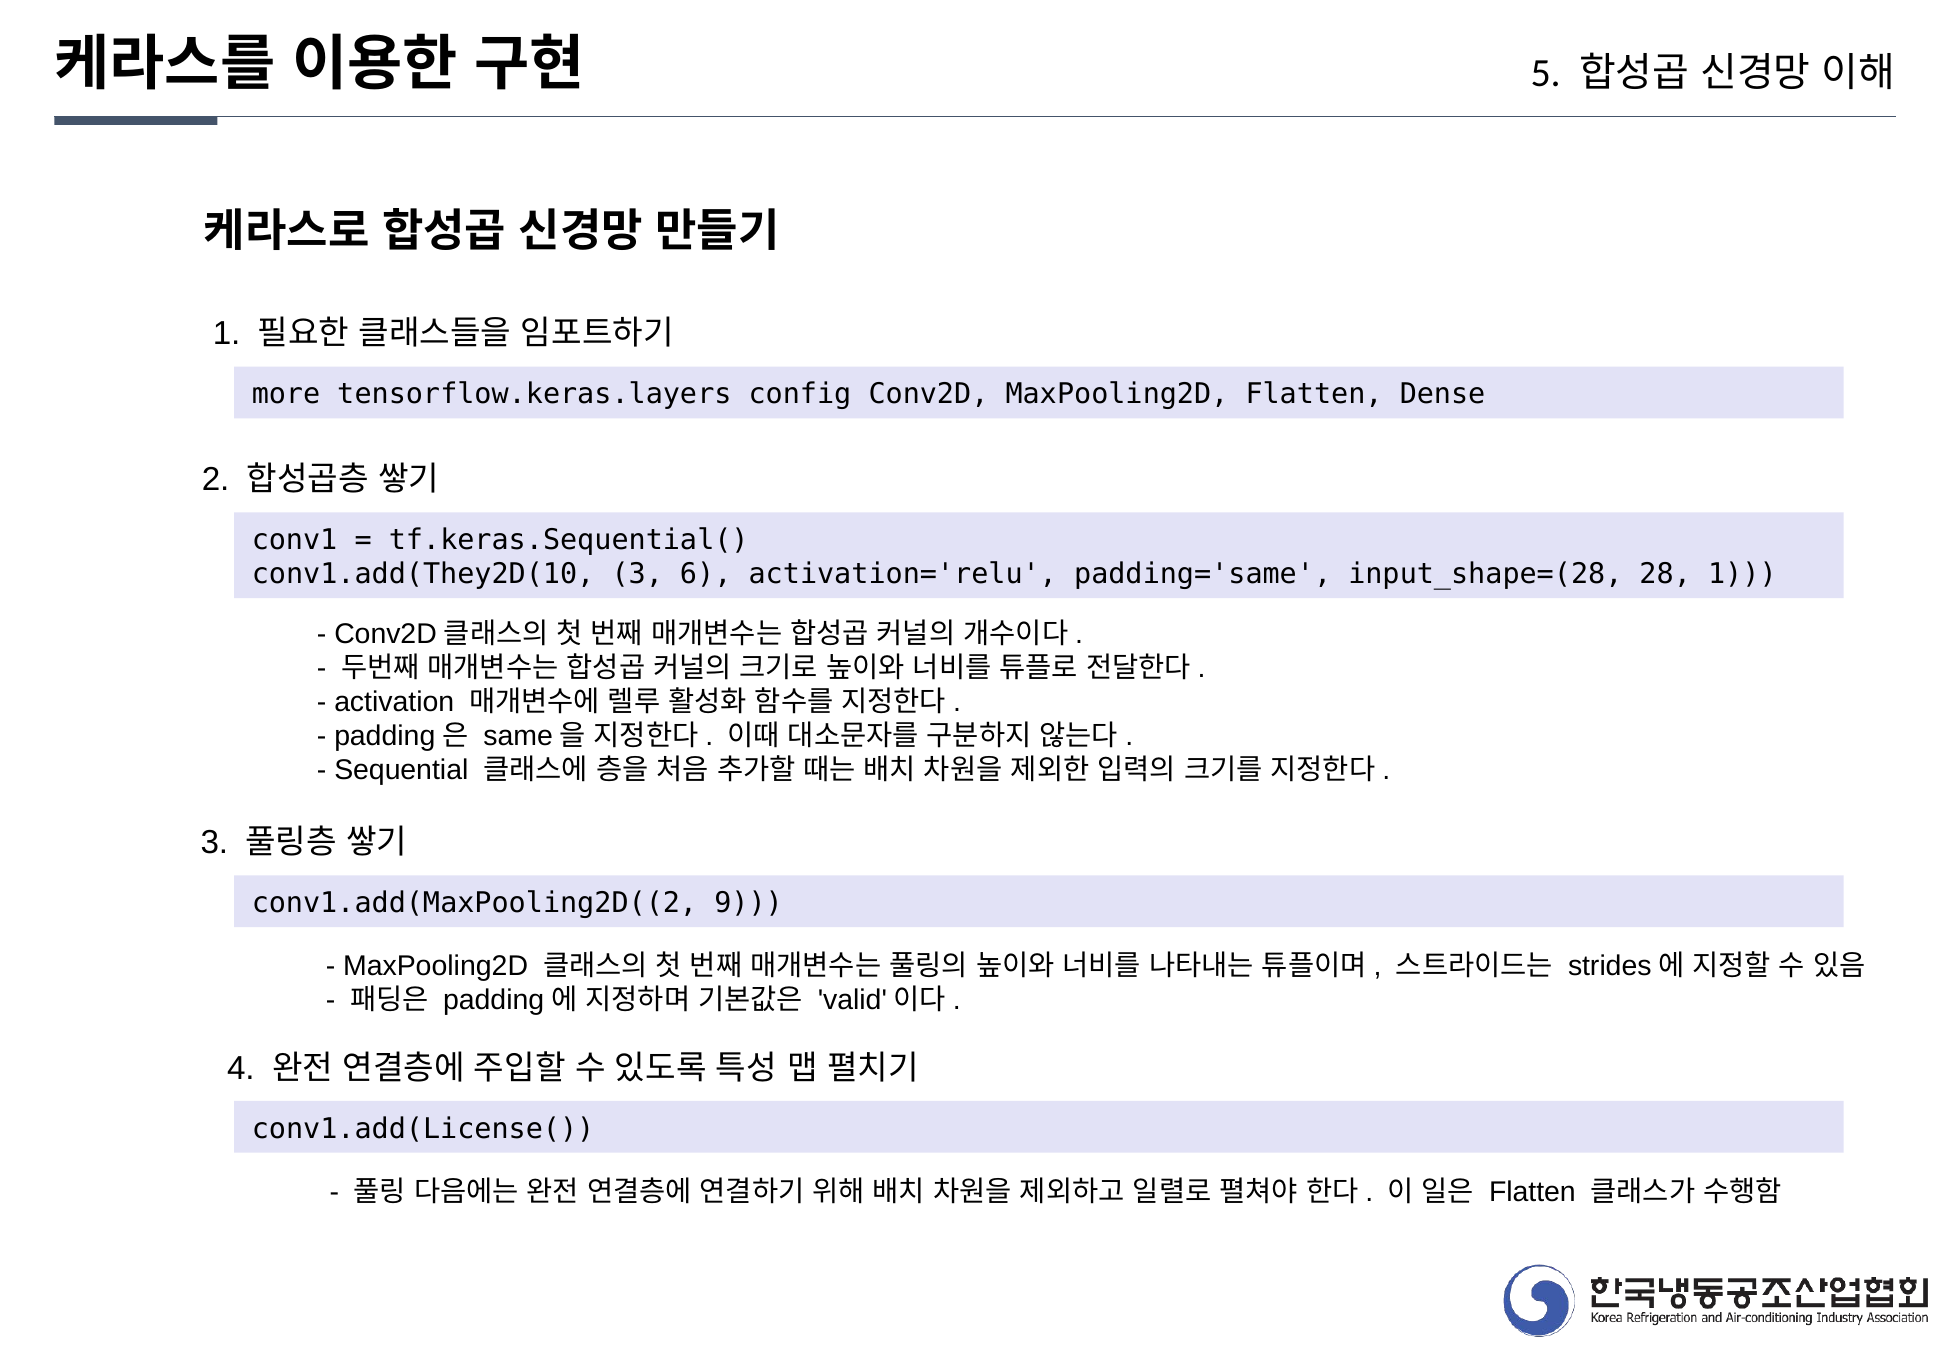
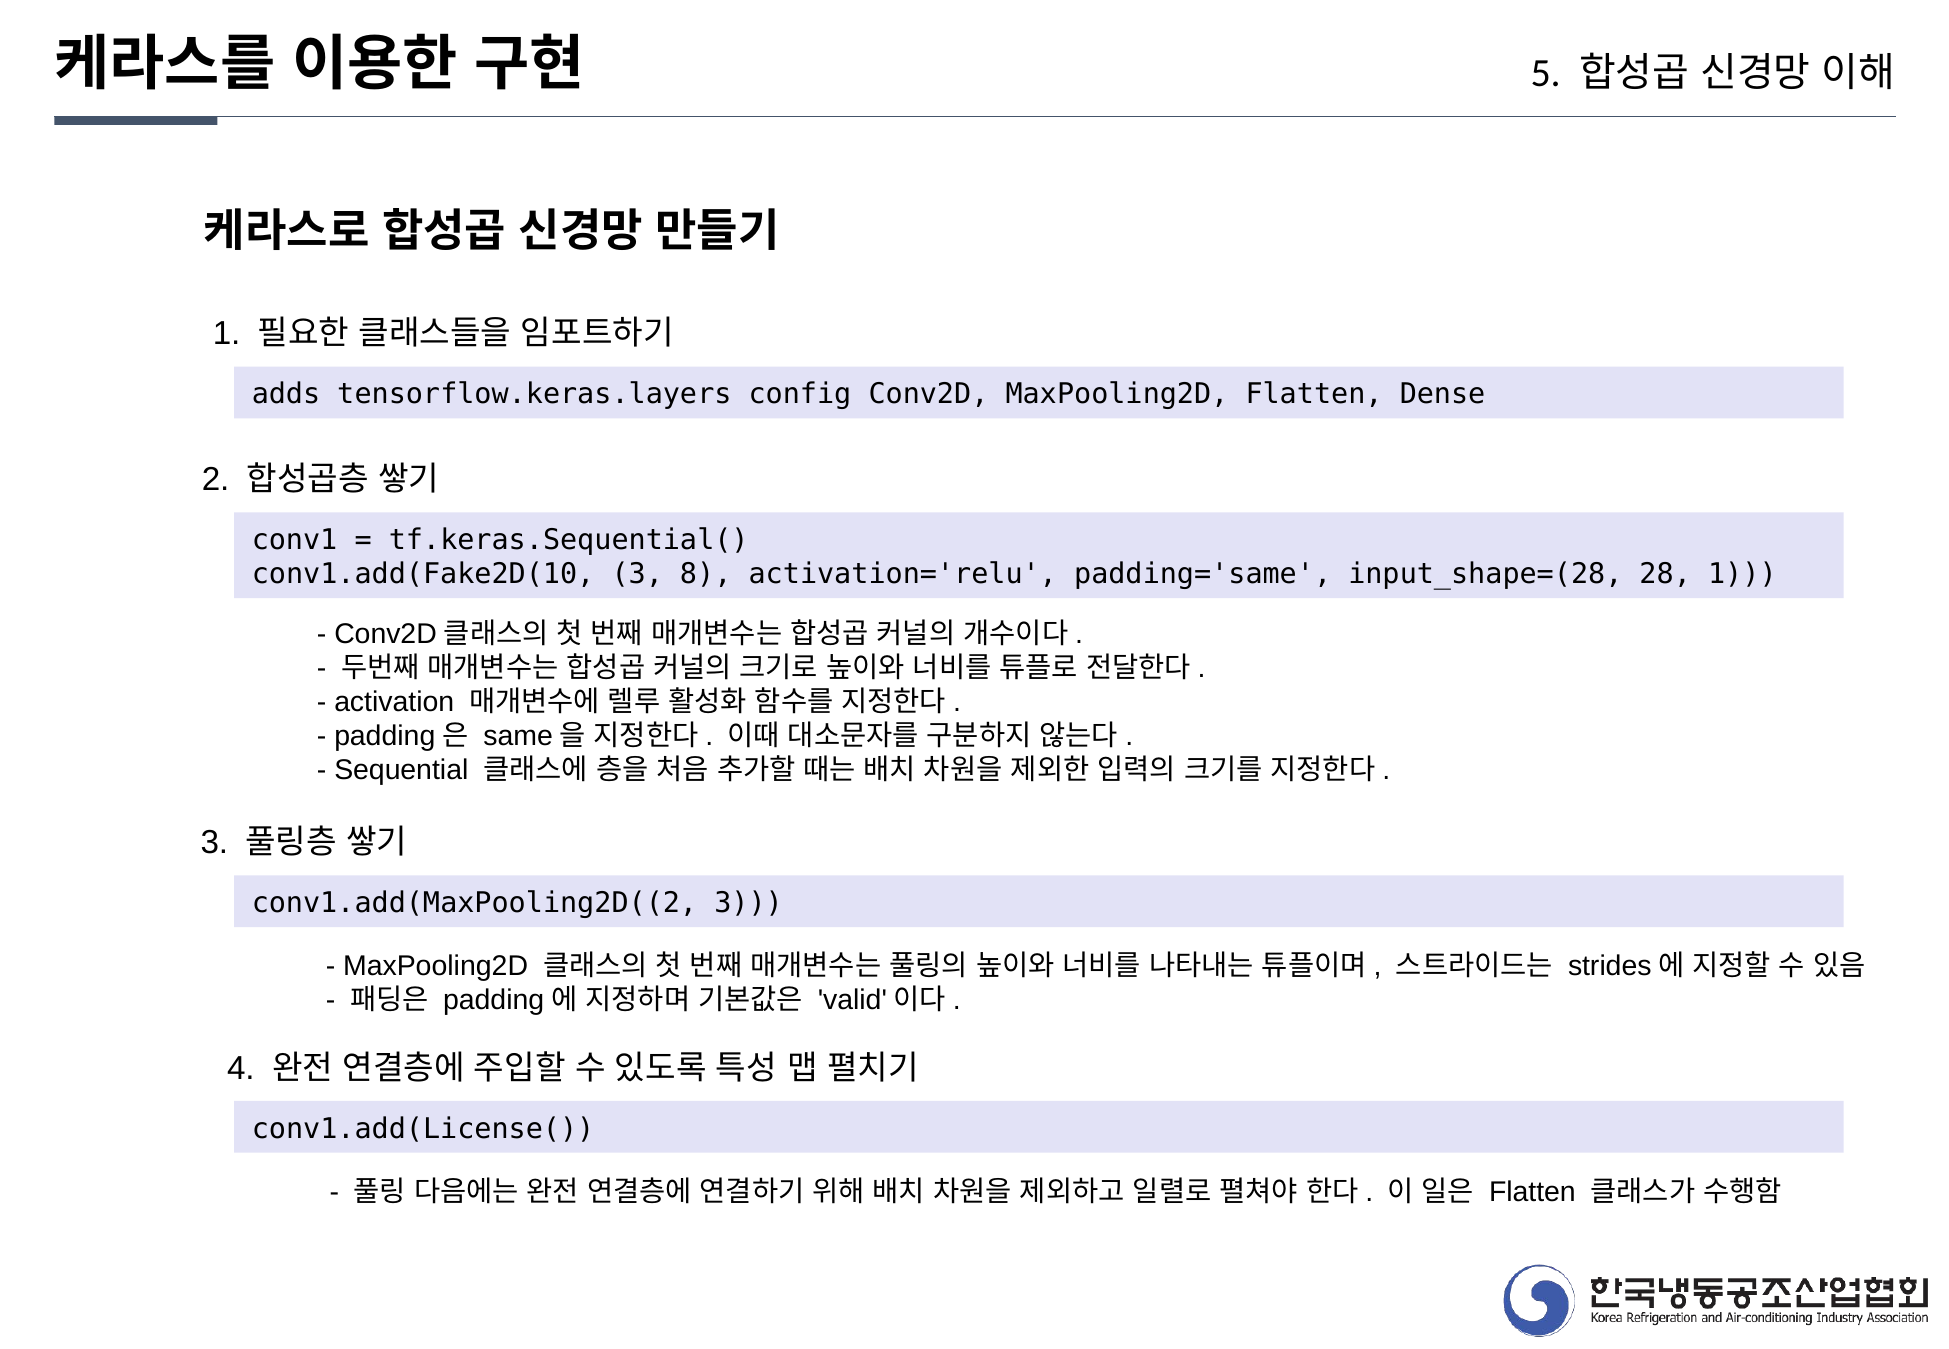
more: more -> adds (286, 395)
conv1.add(They2D(10: conv1.add(They2D(10 -> conv1.add(Fake2D(10 (423, 575)
6: 6 -> 8 (706, 575)
conv1.add(MaxPooling2D((2 9: 9 -> 3 (749, 903)
